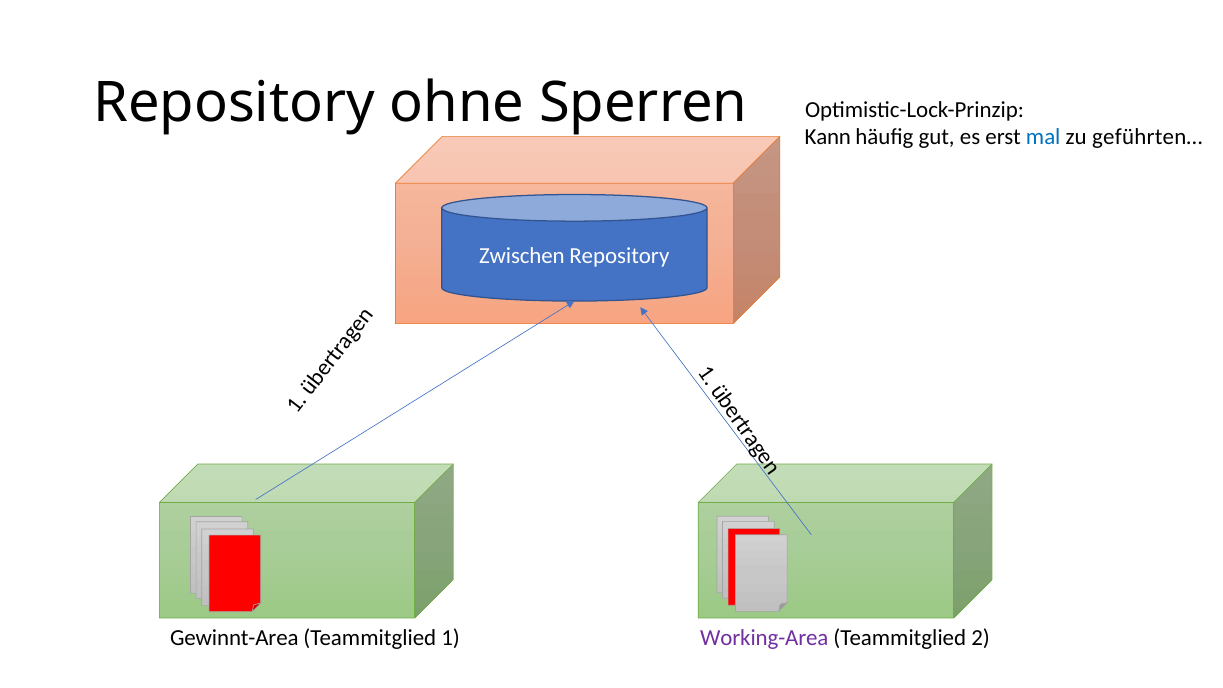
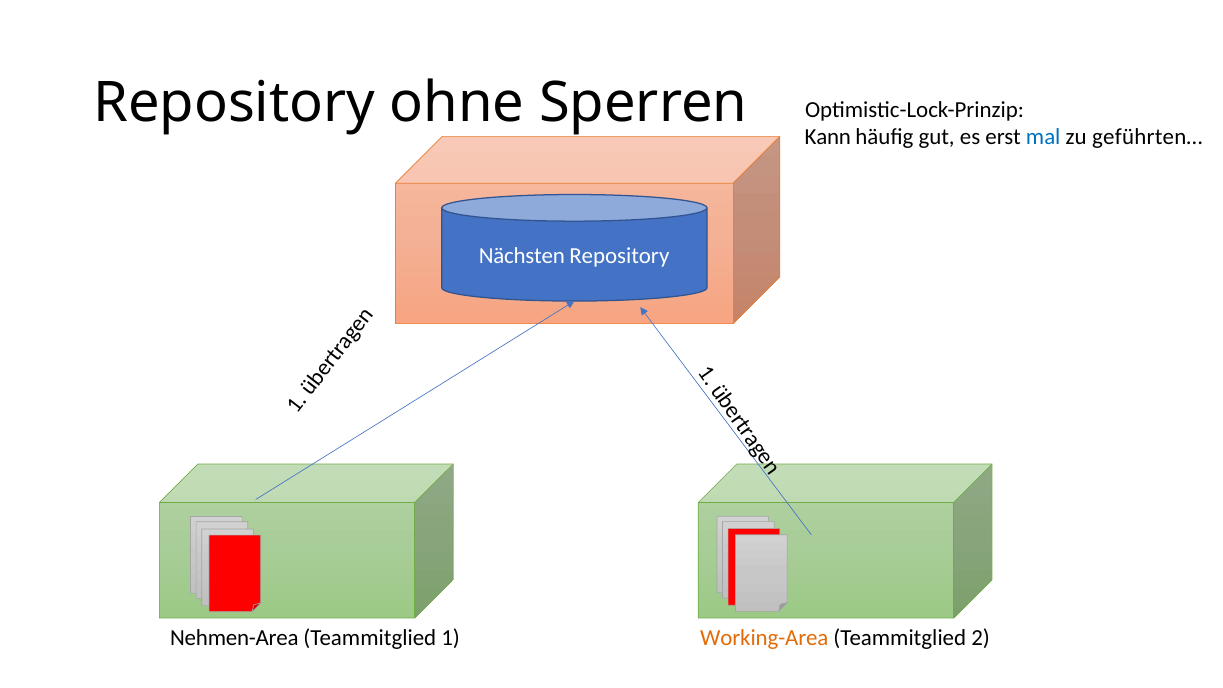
Zwischen: Zwischen -> Nächsten (522, 256)
Gewinnt-Area: Gewinnt-Area -> Nehmen-Area (234, 638)
Working-Area colour: purple -> orange (764, 638)
